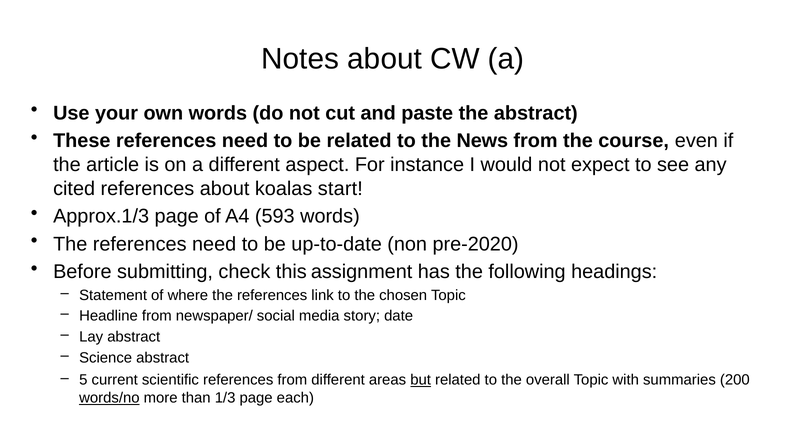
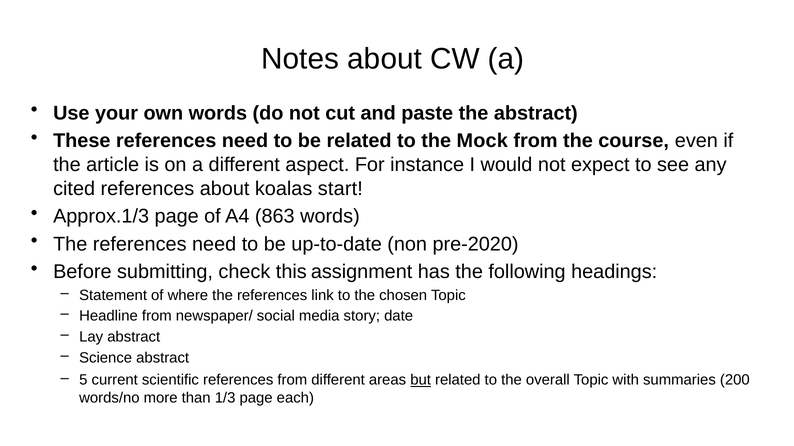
News: News -> Mock (482, 141)
593: 593 -> 863 (275, 217)
words/no underline: present -> none (109, 398)
